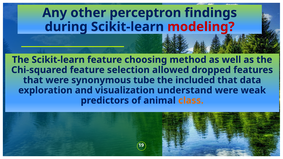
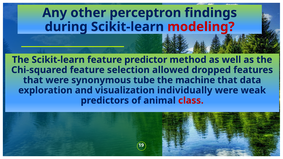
choosing: choosing -> predictor (146, 60)
included: included -> machine (195, 80)
understand: understand -> individually (185, 90)
class colour: orange -> red (191, 101)
